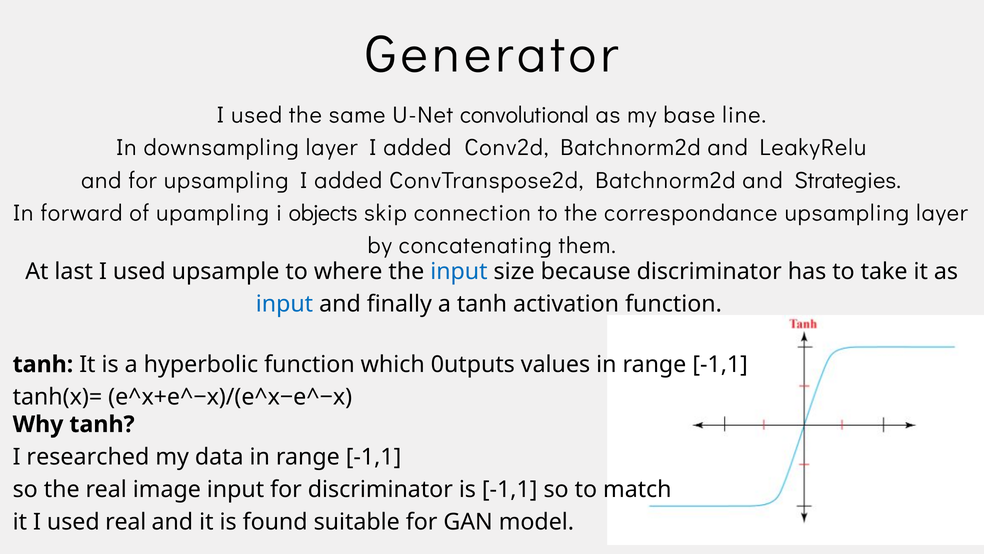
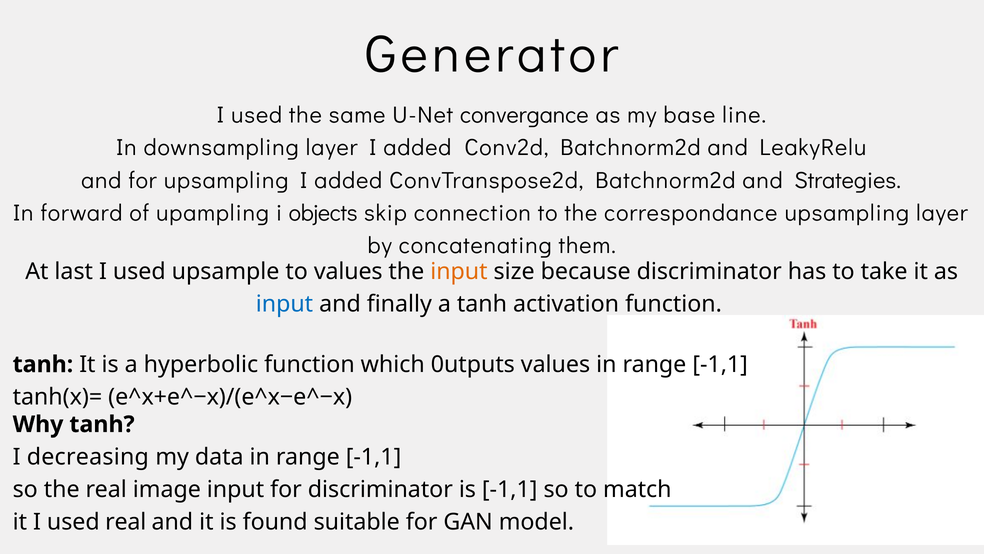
convolutional: convolutional -> convergance (524, 115)
to where: where -> values (348, 271)
input colour: blue -> orange (459, 271)
researched: researched -> decreasing (88, 457)
